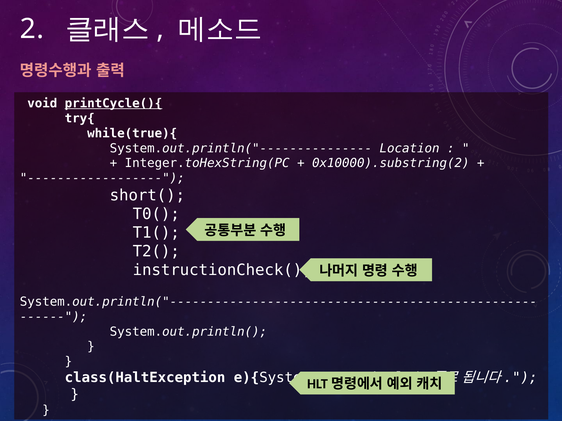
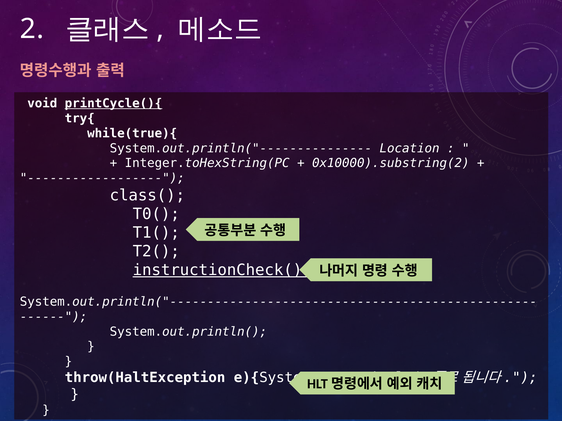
short(: short( -> class( (147, 195)
instructionCheck( underline: none -> present (222, 270)
class(HaltException: class(HaltException -> throw(HaltException (145, 378)
